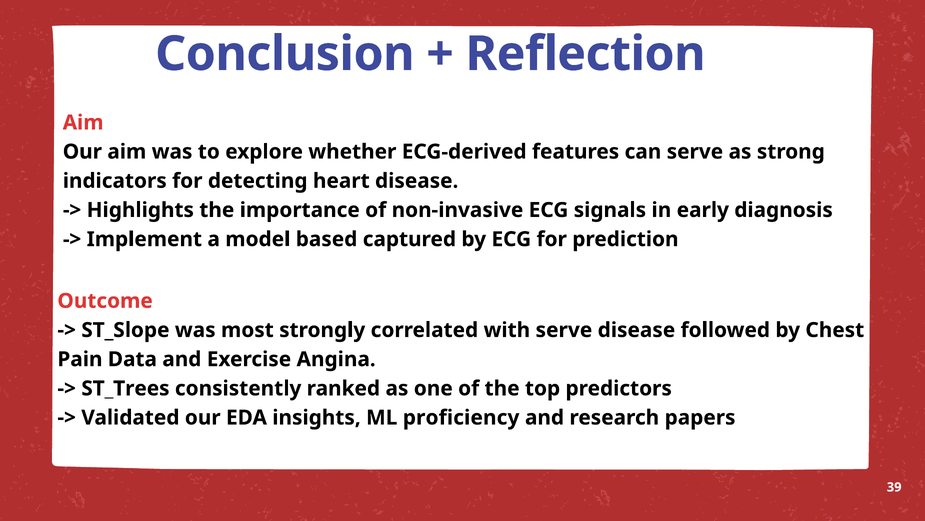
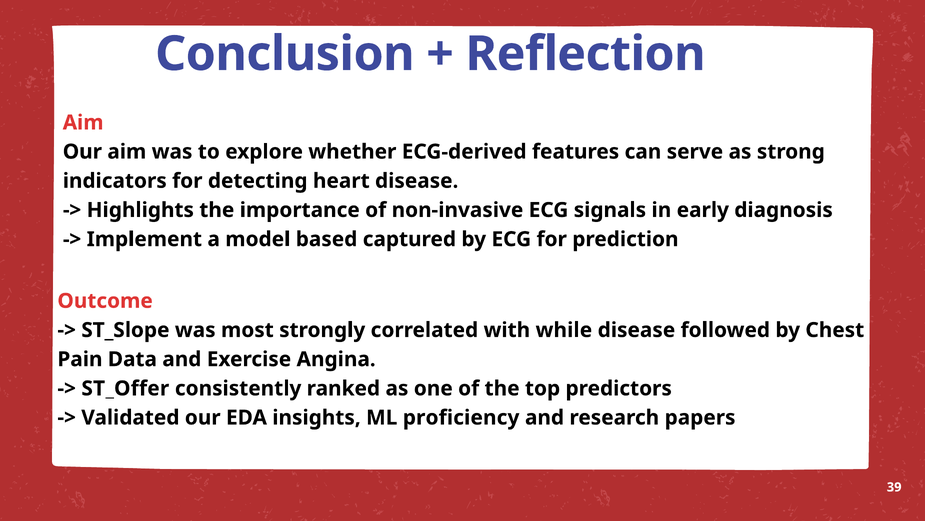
with serve: serve -> while (564, 330)
ST_Trees: ST_Trees -> ST_Offer (125, 388)
